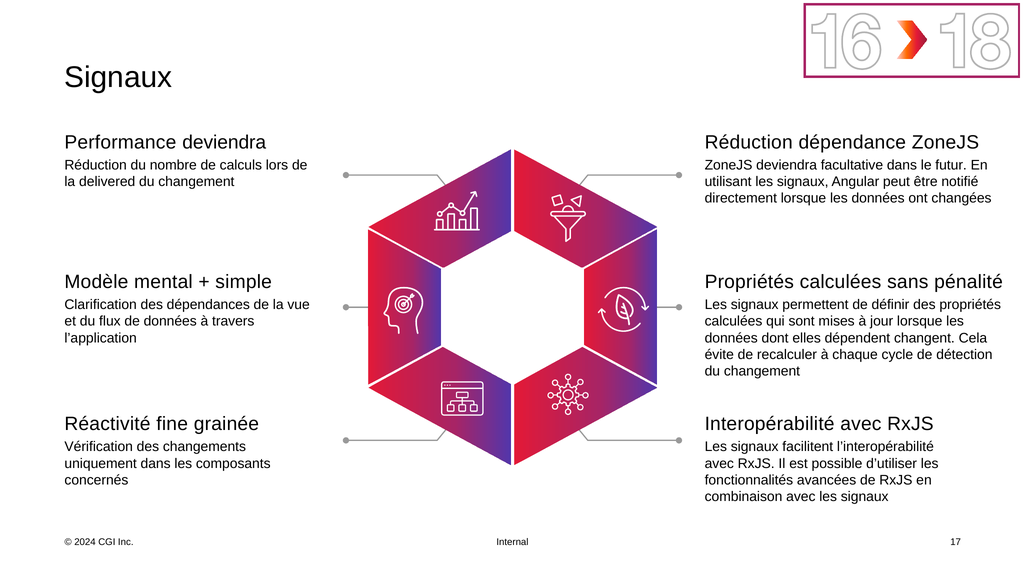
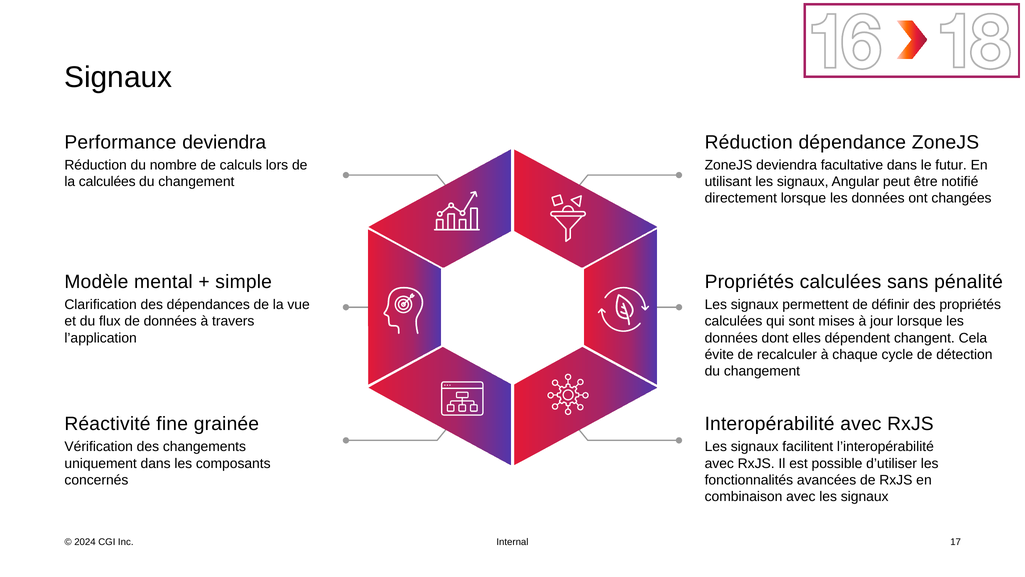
la delivered: delivered -> calculées (107, 181)
